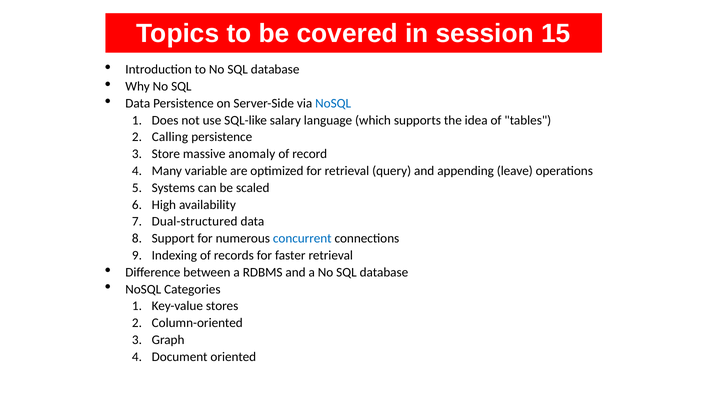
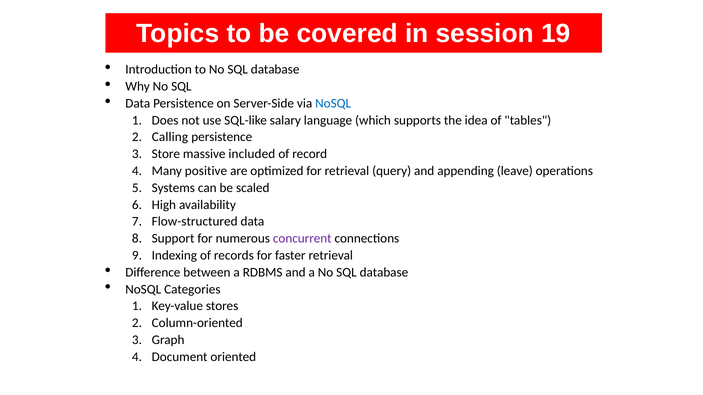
15: 15 -> 19 (556, 33)
anomaly: anomaly -> included (252, 154)
variable: variable -> positive (206, 171)
Dual-structured: Dual-structured -> Flow-structured (195, 222)
concurrent colour: blue -> purple (302, 239)
